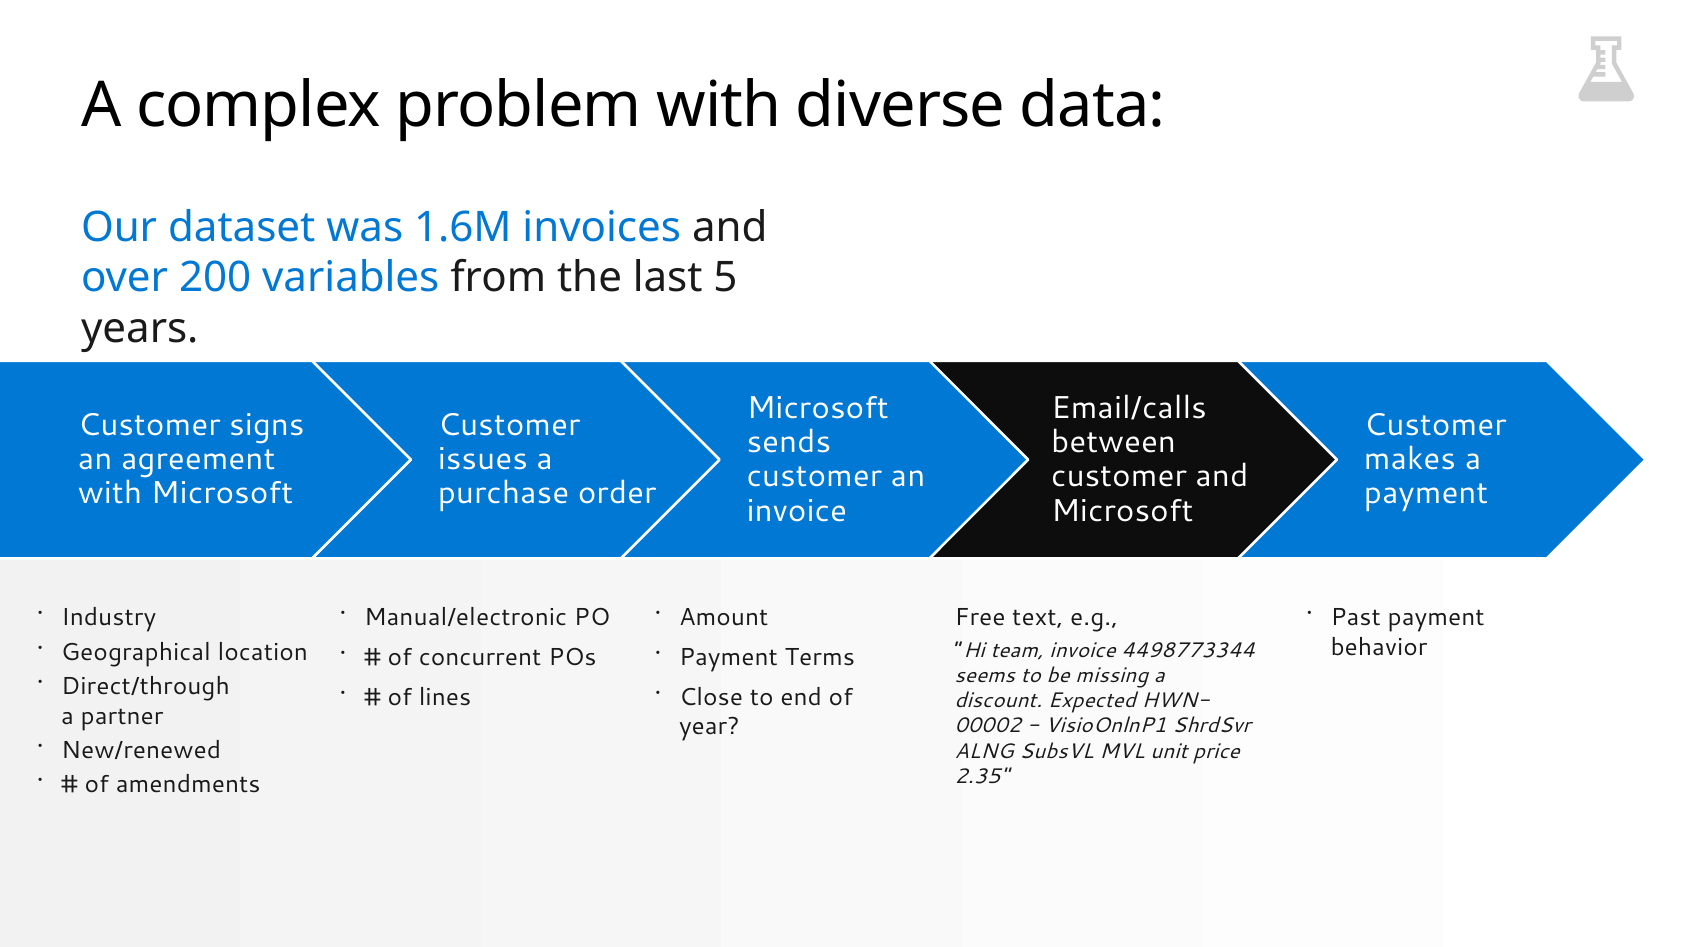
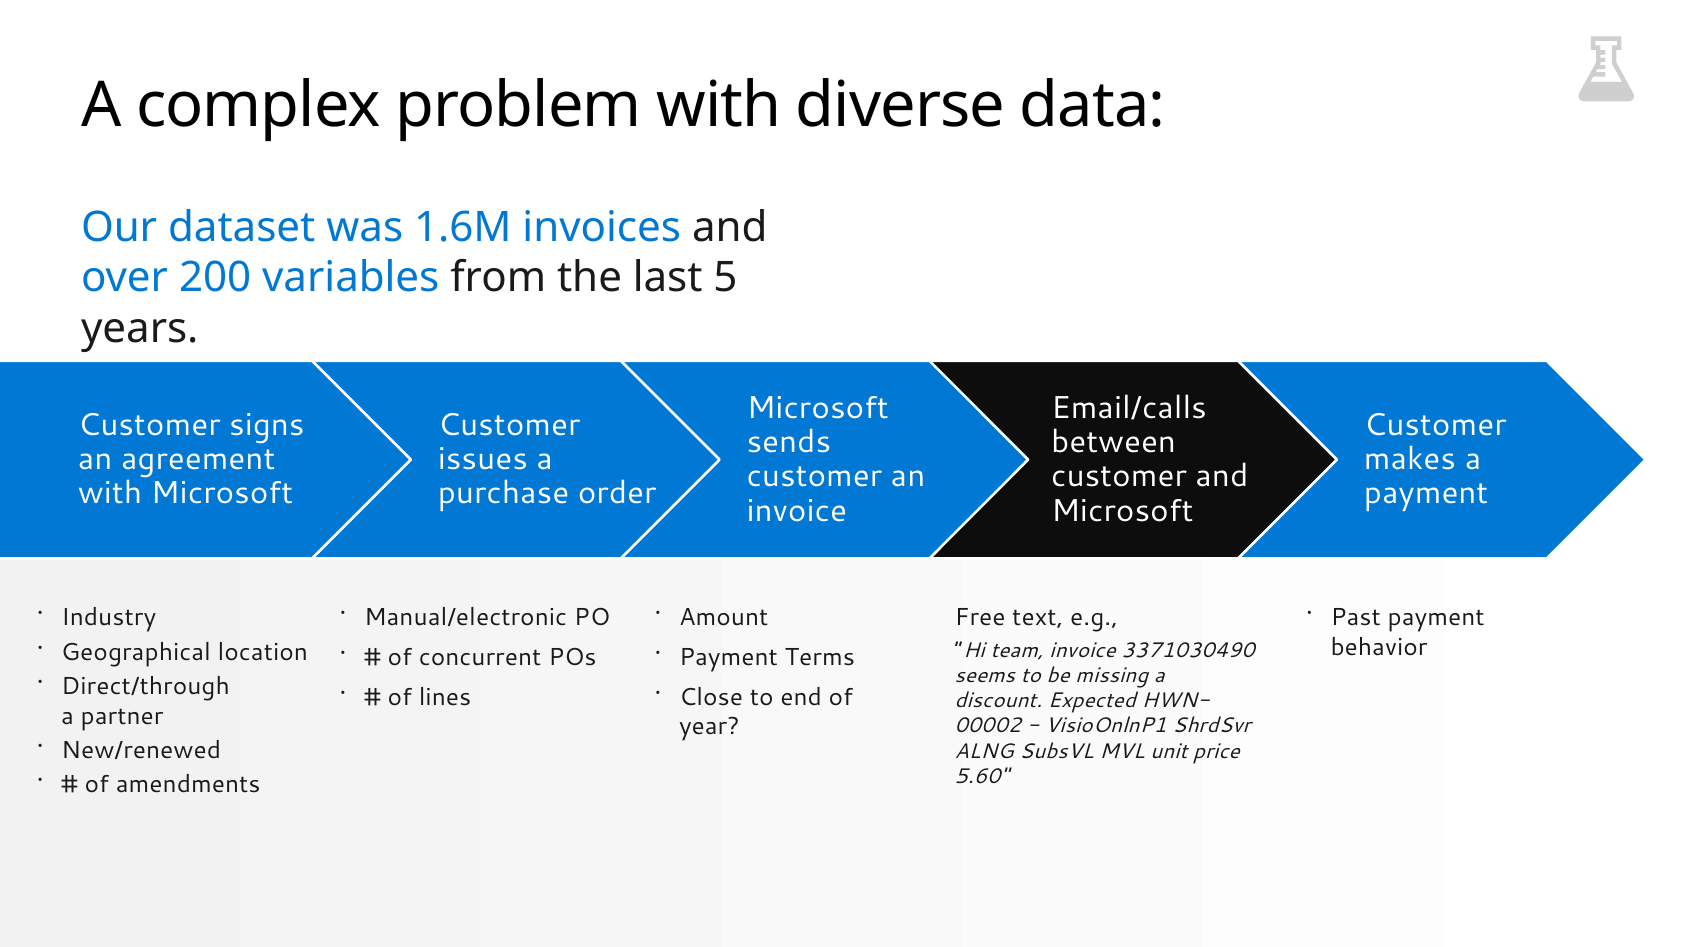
4498773344: 4498773344 -> 3371030490 (1188, 650)
2.35: 2.35 -> 5.60 (982, 776)
